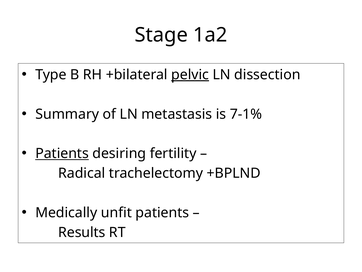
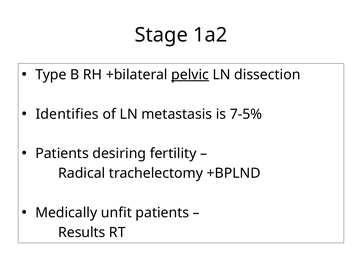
Summary: Summary -> Identifies (67, 114)
7-1%: 7-1% -> 7-5% (246, 114)
Patients underline: present -> none (62, 153)
